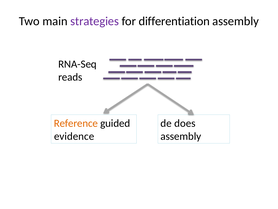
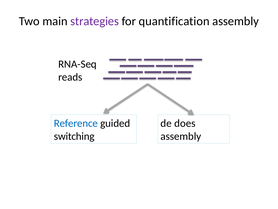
differentiation: differentiation -> quantification (174, 21)
Reference colour: orange -> blue (76, 123)
evidence: evidence -> switching (74, 136)
